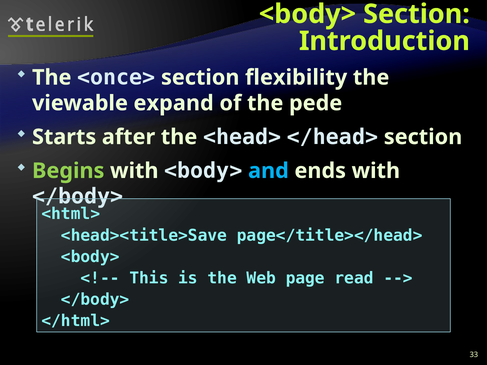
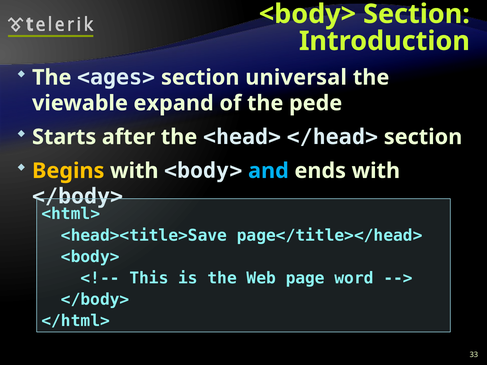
<once>: <once> -> <ages> (116, 78)
flexibility: flexibility -> universal (296, 78)
Begins colour: light green -> yellow (68, 171)
read: read -> word (354, 278)
